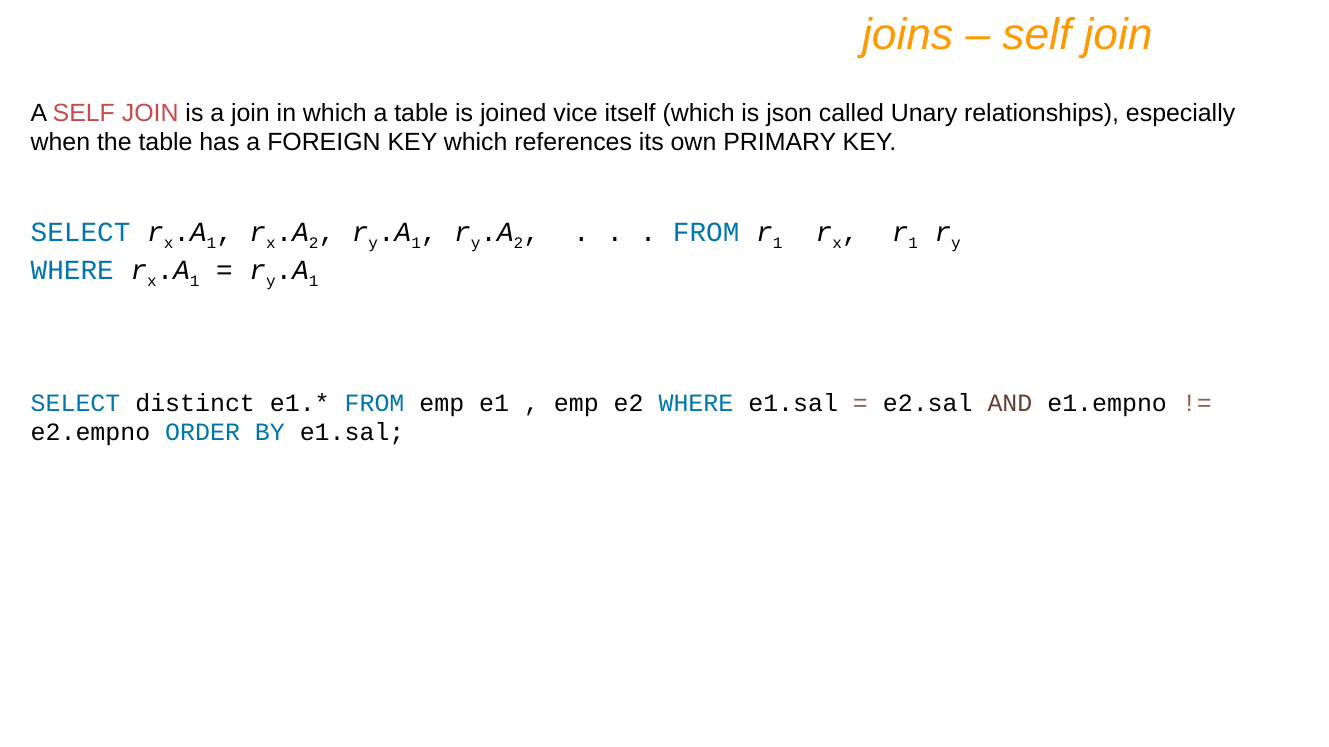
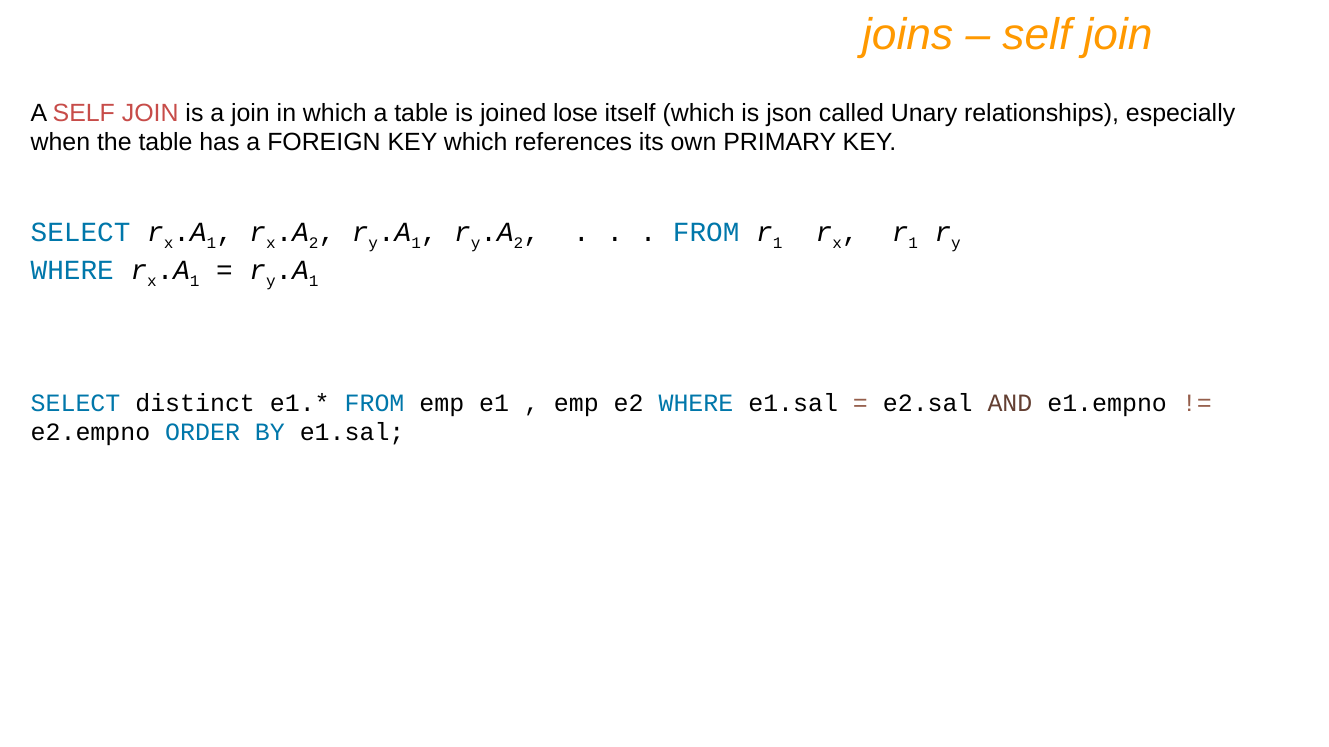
vice: vice -> lose (576, 113)
